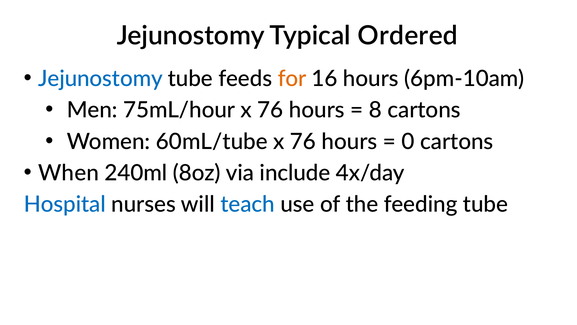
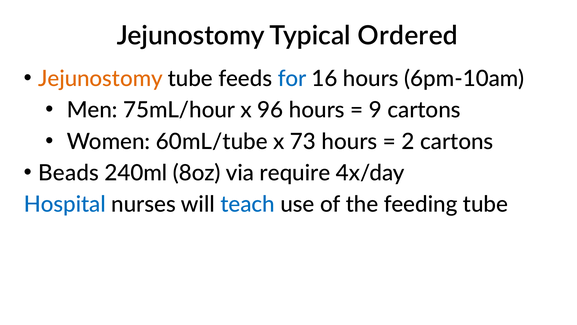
Jejunostomy colour: blue -> orange (100, 79)
for colour: orange -> blue (292, 79)
75mL/hour x 76: 76 -> 96 (270, 110)
8: 8 -> 9 (375, 110)
76: 76 -> 73 (303, 141)
0: 0 -> 2 (408, 141)
When: When -> Beads (69, 173)
include: include -> require (295, 173)
